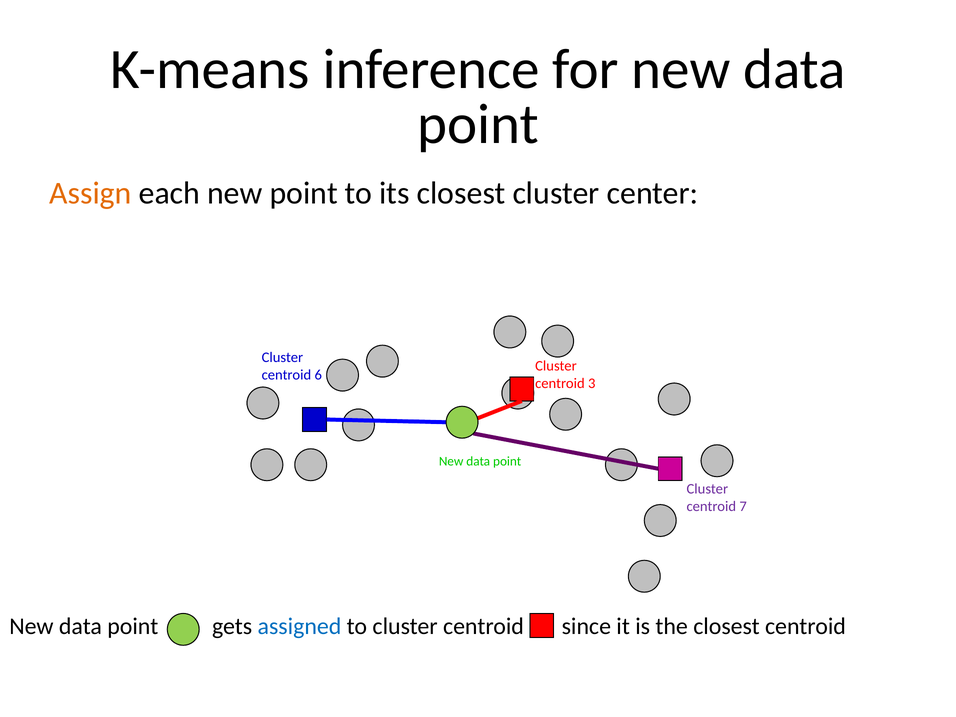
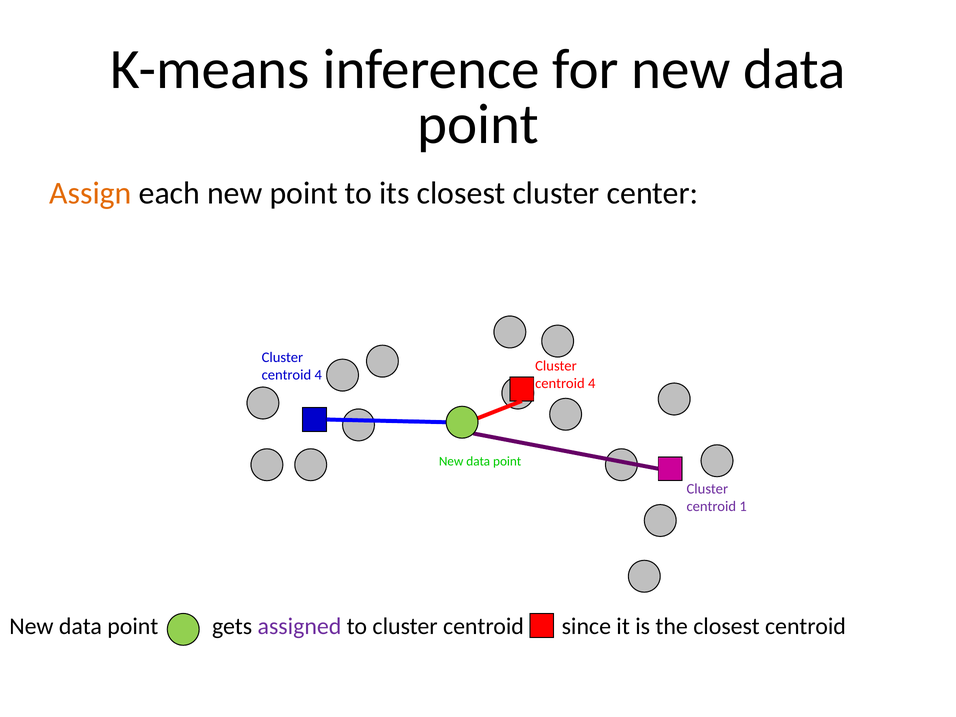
6: 6 -> 4 (318, 375)
3: 3 -> 4 (592, 384)
7: 7 -> 1 (743, 507)
assigned colour: blue -> purple (299, 626)
